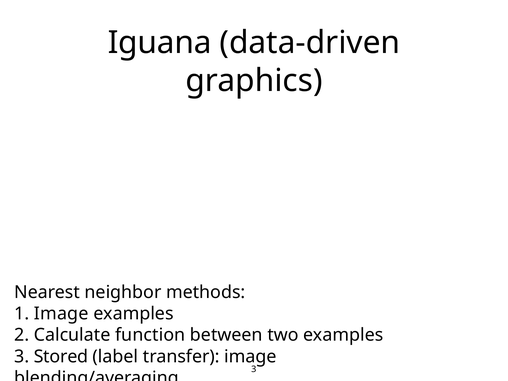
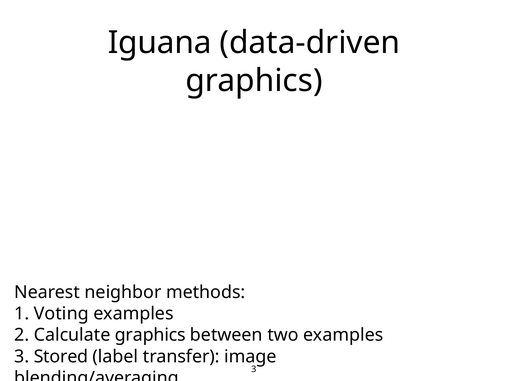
1 Image: Image -> Voting (61, 314)
Calculate function: function -> graphics (150, 335)
